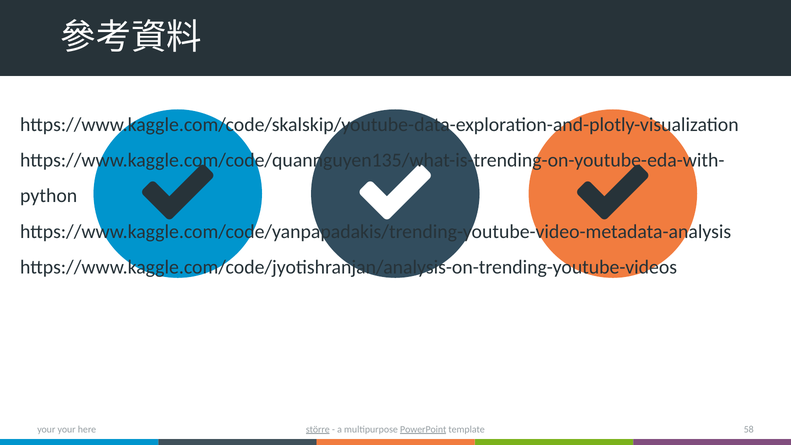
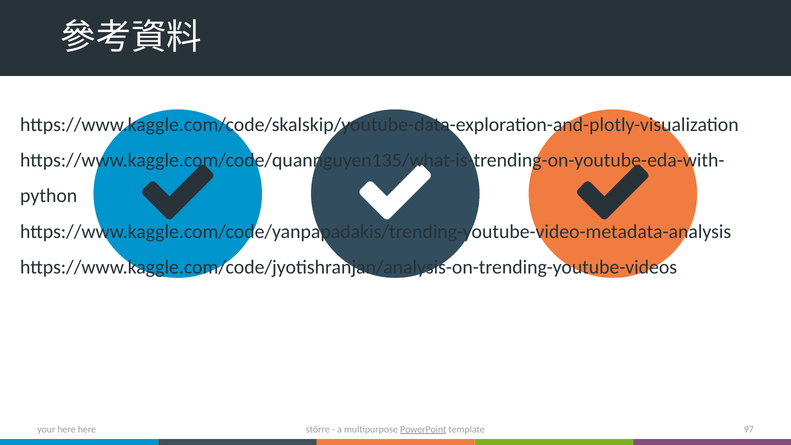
större underline: present -> none (318, 429)
58: 58 -> 97 (749, 429)
your your: your -> here (67, 429)
